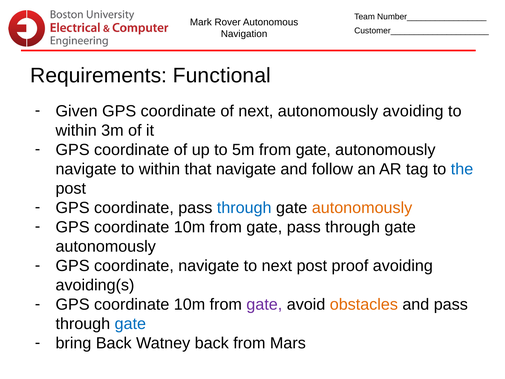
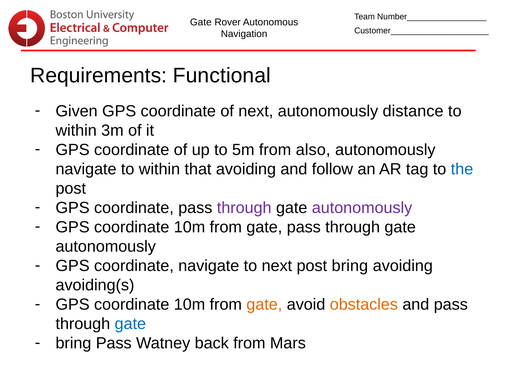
Mark: Mark -> Gate (201, 22)
autonomously avoiding: avoiding -> distance (413, 111)
5m from gate: gate -> also (313, 150)
that navigate: navigate -> avoiding (246, 169)
through colour: blue -> purple (244, 208)
autonomously colour: orange -> purple (362, 208)
post proof: proof -> bring (350, 266)
gate colour: purple -> orange (264, 304)
bring Back: Back -> Pass (114, 343)
